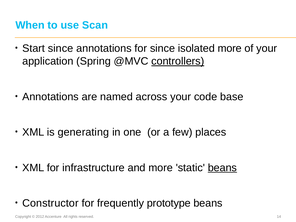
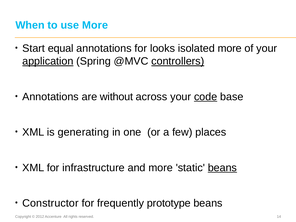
use Scan: Scan -> More (95, 25)
Start since: since -> equal (61, 48)
for since: since -> looks (163, 48)
application underline: none -> present (48, 61)
named: named -> without (117, 97)
code underline: none -> present (206, 97)
